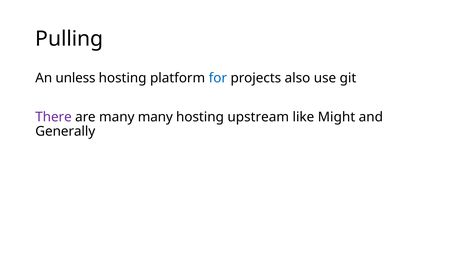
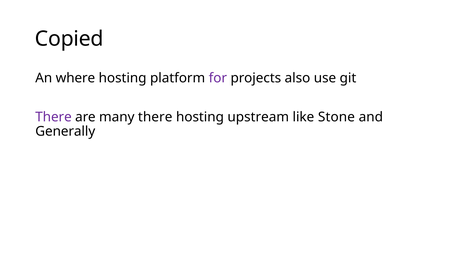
Pulling: Pulling -> Copied (69, 39)
unless: unless -> where (75, 78)
for colour: blue -> purple (218, 78)
many many: many -> there (155, 117)
Might: Might -> Stone (336, 117)
